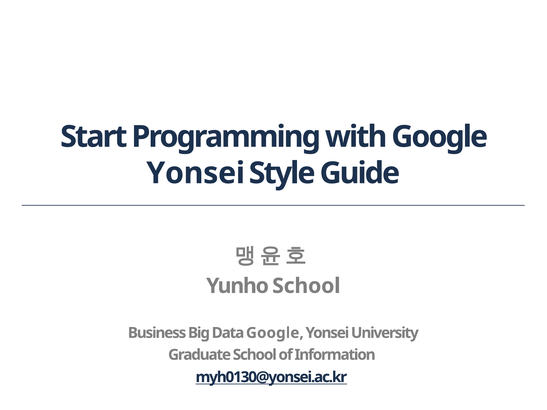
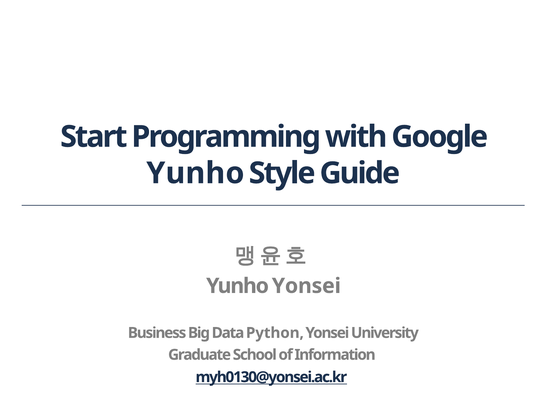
Yonsei: Yonsei -> Yunho (195, 173)
Yunho School: School -> Yonsei (306, 286)
Data Google: Google -> Python (275, 333)
